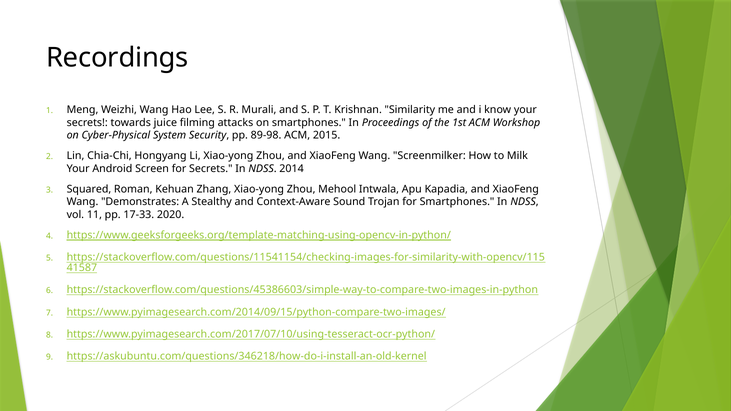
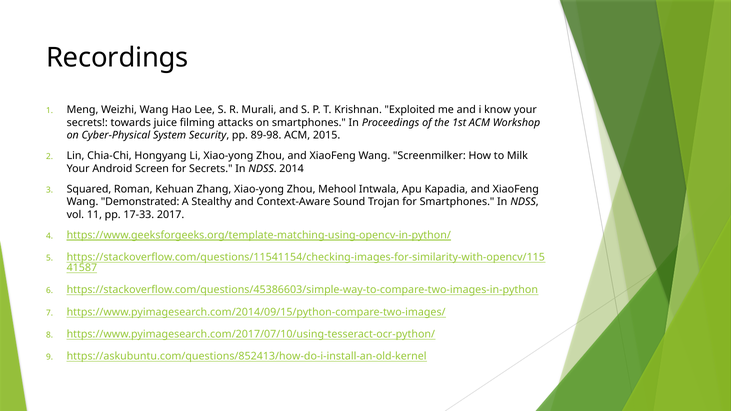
Similarity: Similarity -> Exploited (410, 110)
Demonstrates: Demonstrates -> Demonstrated (140, 202)
2020: 2020 -> 2017 (171, 215)
https://askubuntu.com/questions/346218/how-do-i-install-an-old-kernel: https://askubuntu.com/questions/346218/how-do-i-install-an-old-kernel -> https://askubuntu.com/questions/852413/how-do-i-install-an-old-kernel (247, 357)
